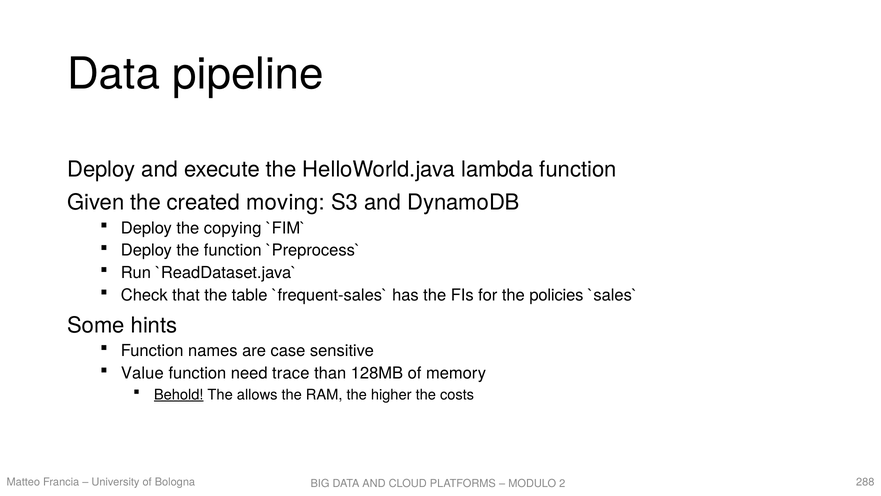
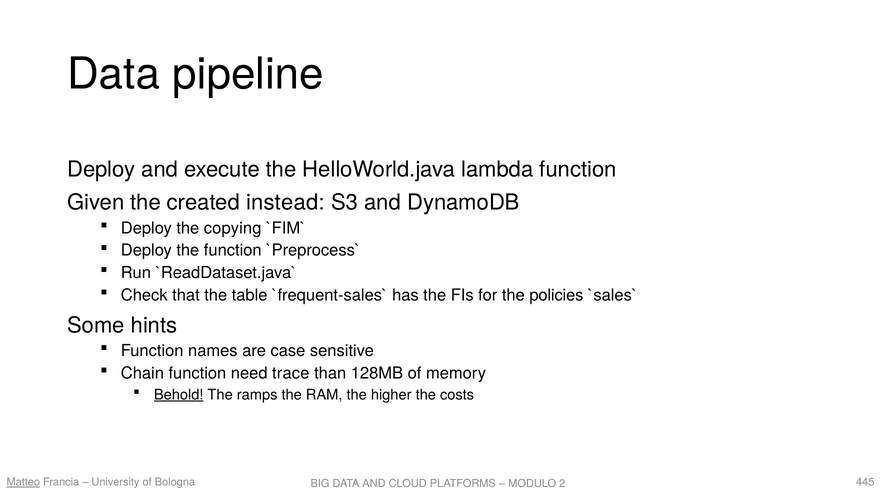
moving: moving -> instead (285, 202)
Value: Value -> Chain (142, 373)
allows: allows -> ramps (257, 394)
Matteo underline: none -> present (23, 482)
288: 288 -> 445 (865, 482)
